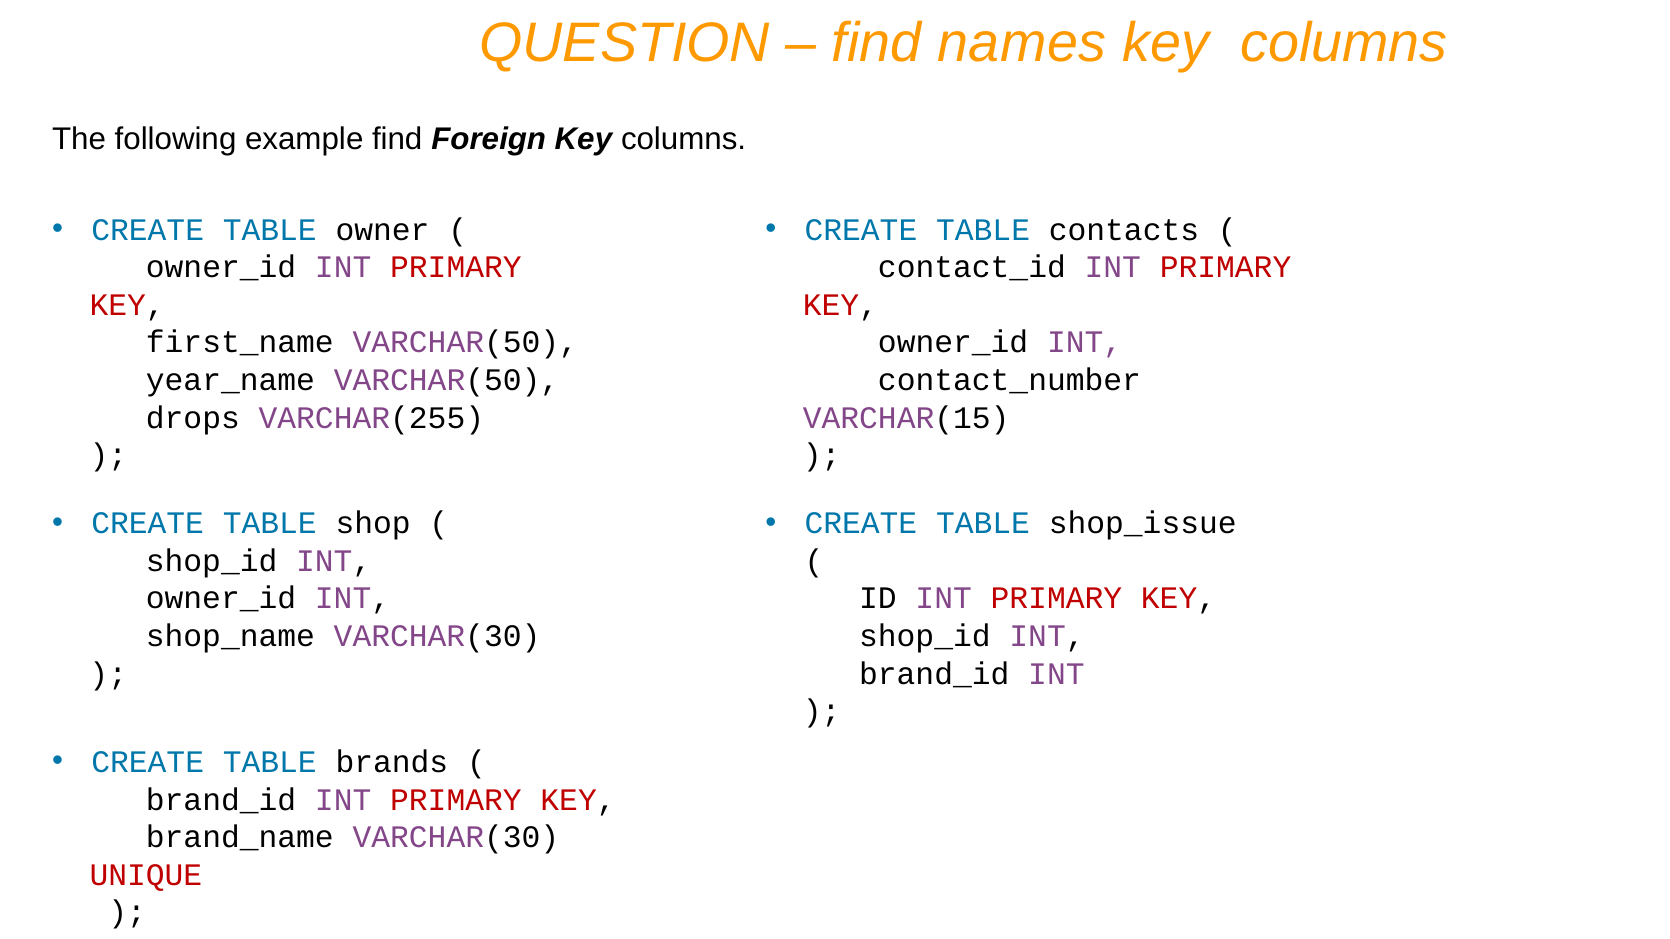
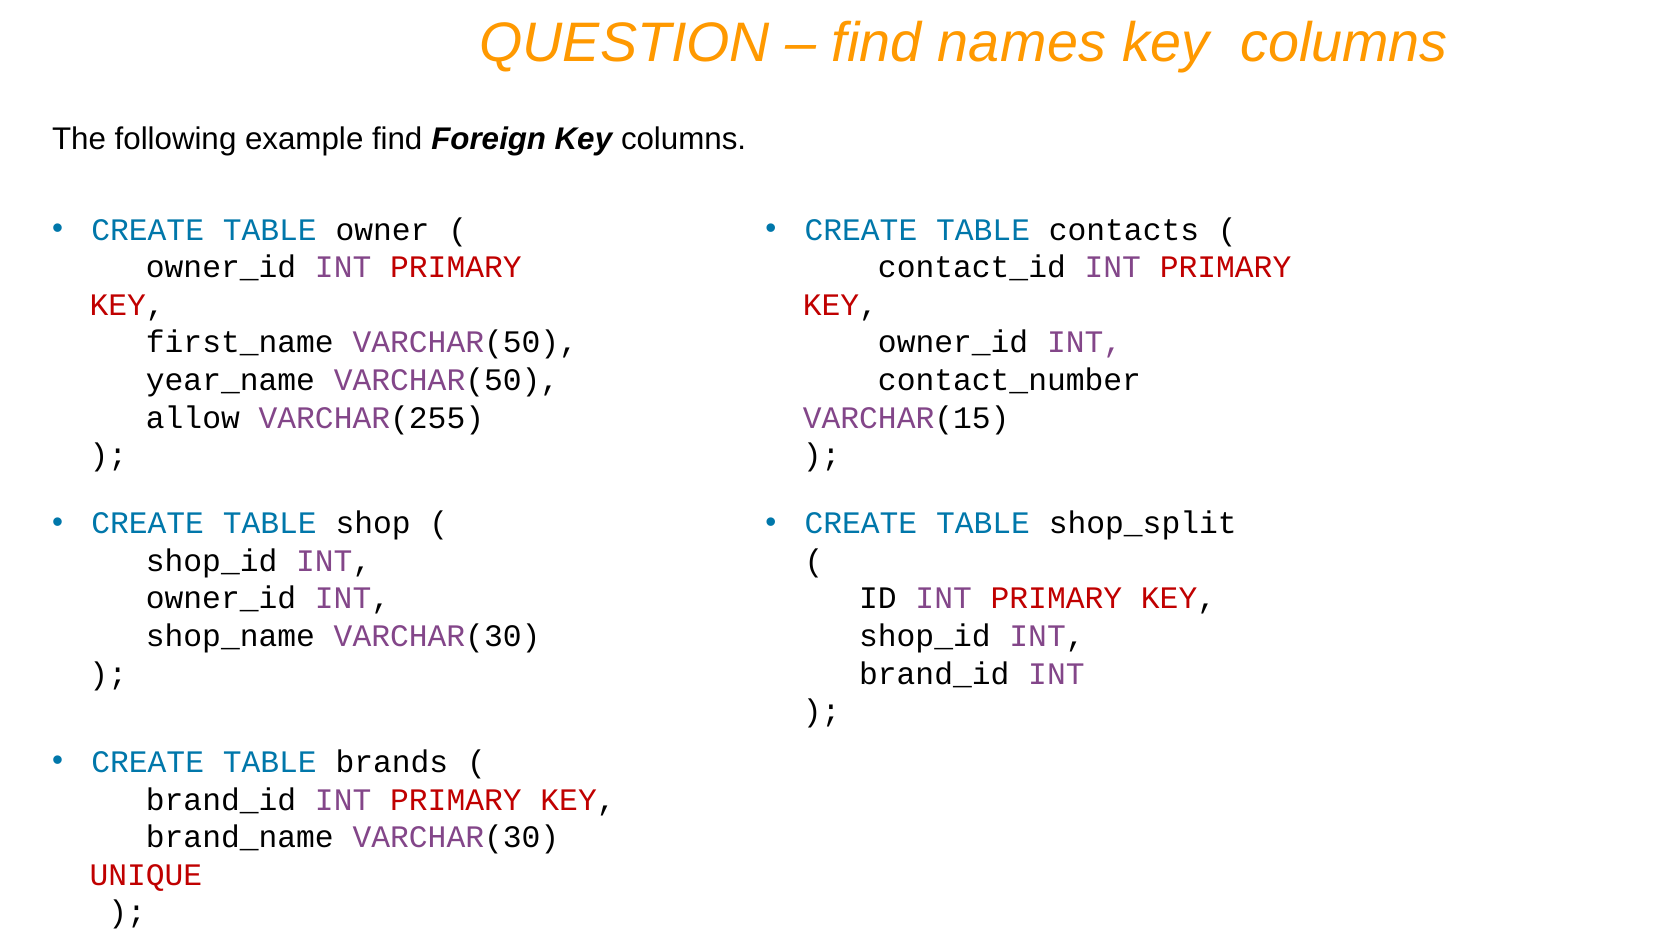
drops: drops -> allow (193, 418)
shop_issue: shop_issue -> shop_split (1143, 524)
